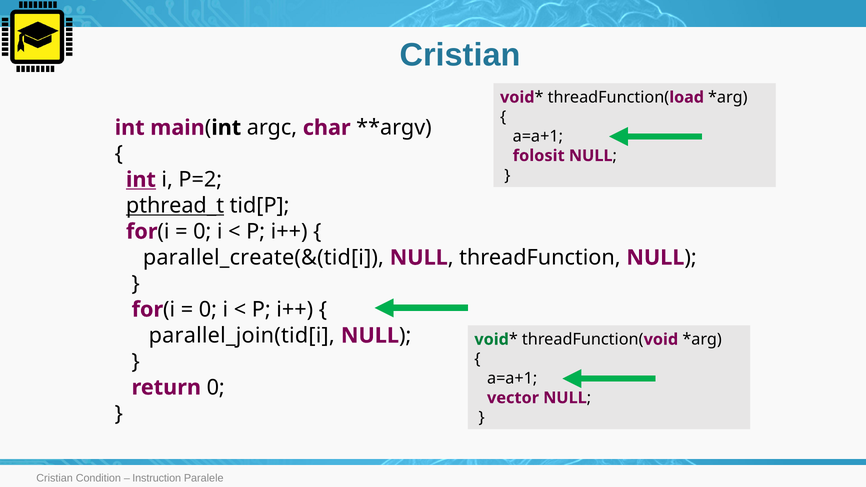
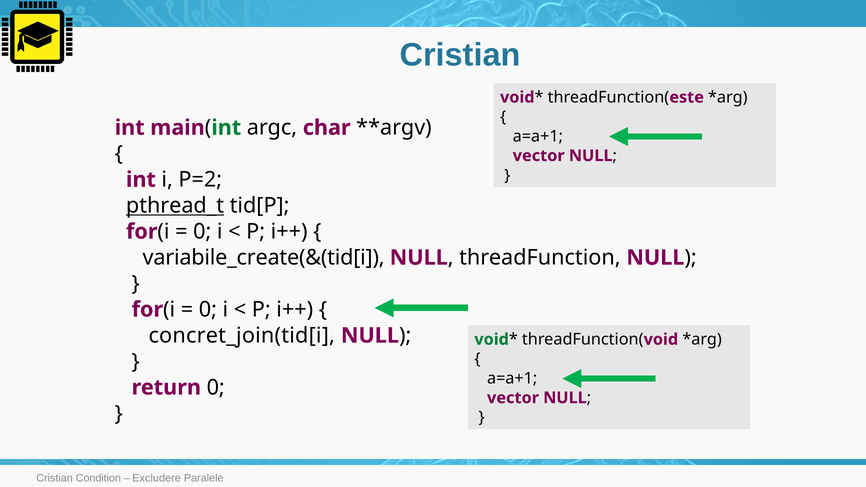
load: load -> este (687, 97)
int colour: black -> green (226, 128)
folosit: folosit -> vector (539, 156)
int underline: present -> none (141, 180)
parallel_create(&(tid[i: parallel_create(&(tid[i -> variabile_create(&(tid[i (264, 258)
parallel_join(tid[i: parallel_join(tid[i -> concret_join(tid[i (242, 336)
Instruction: Instruction -> Excludere (157, 478)
